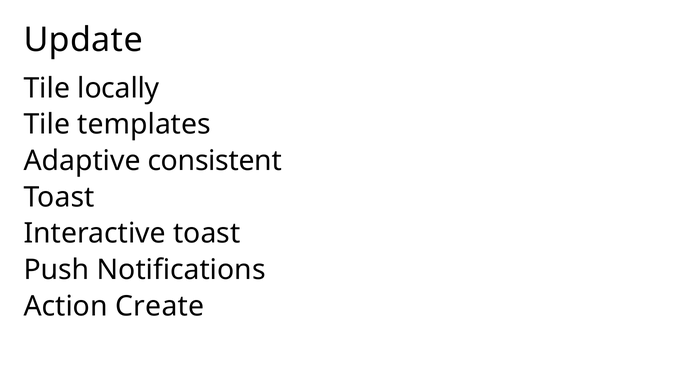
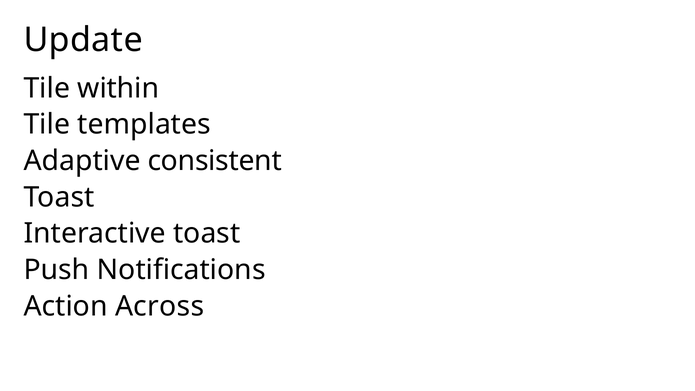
locally: locally -> within (118, 88)
Create: Create -> Across (160, 306)
